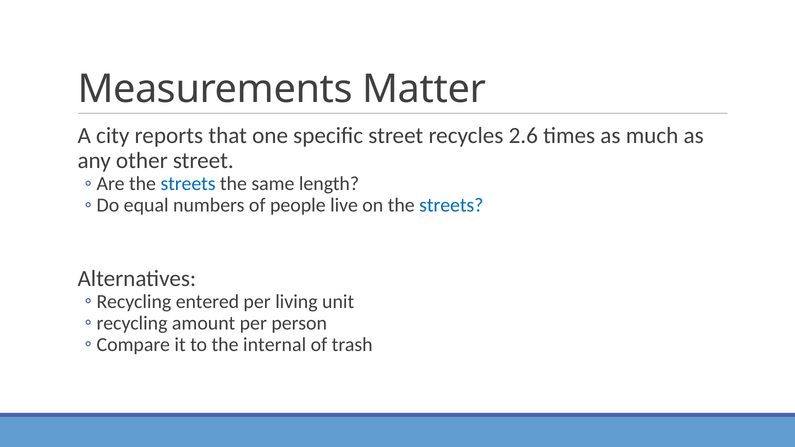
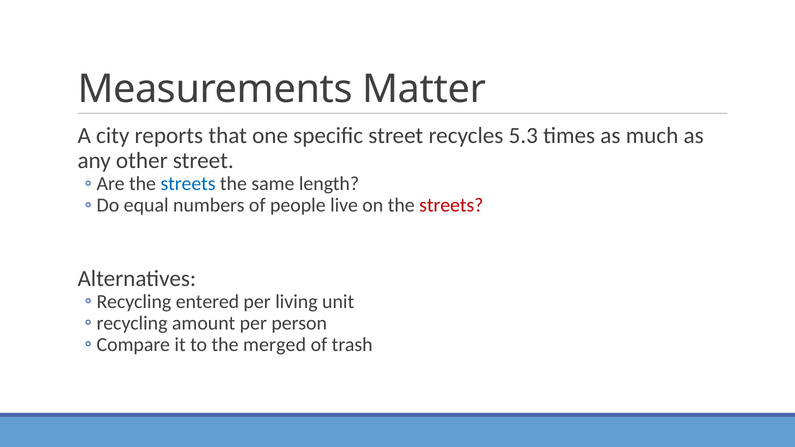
2.6: 2.6 -> 5.3 (523, 136)
streets colour: blue -> red (451, 205)
internal: internal -> merged (275, 345)
